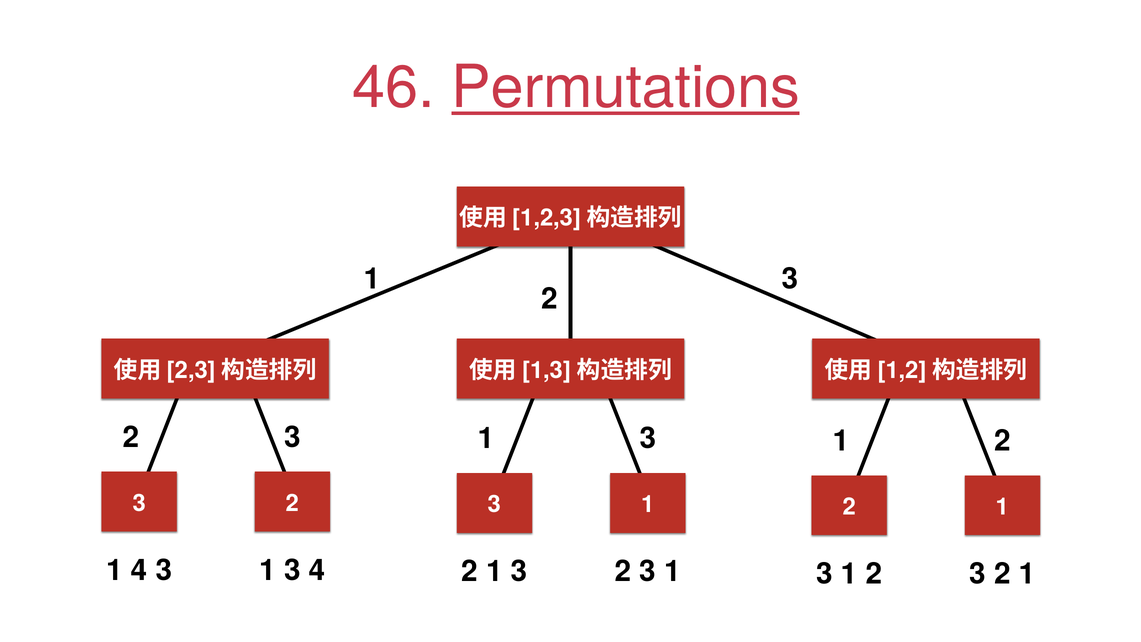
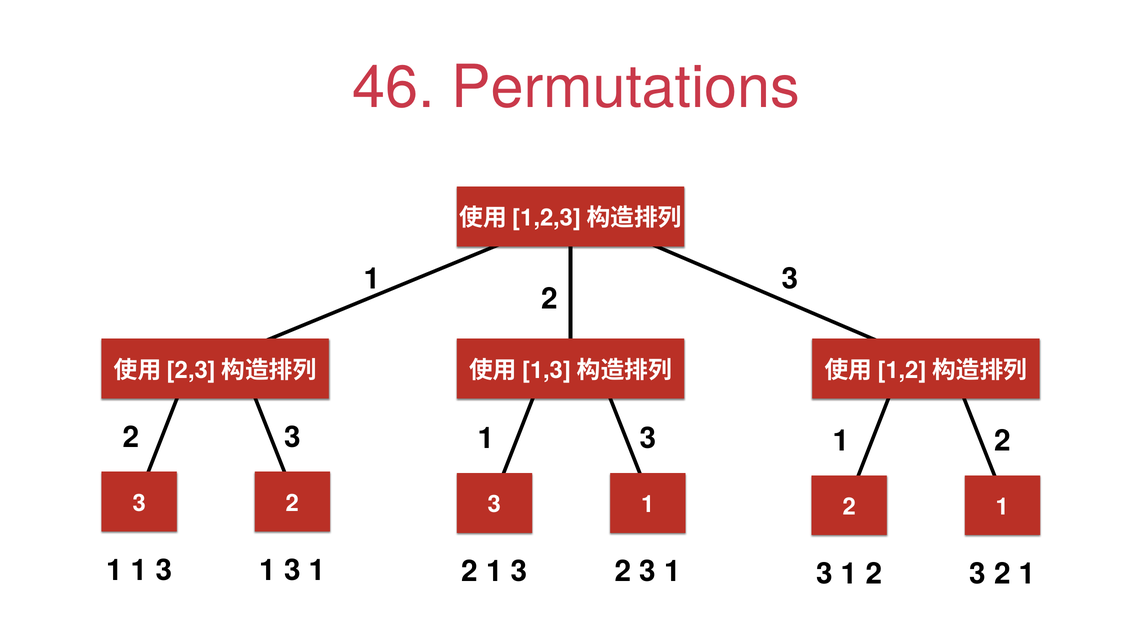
Permutations underline: present -> none (626, 88)
4: 4 -> 1 (139, 570)
3 1 3 4: 4 -> 1 (317, 570)
